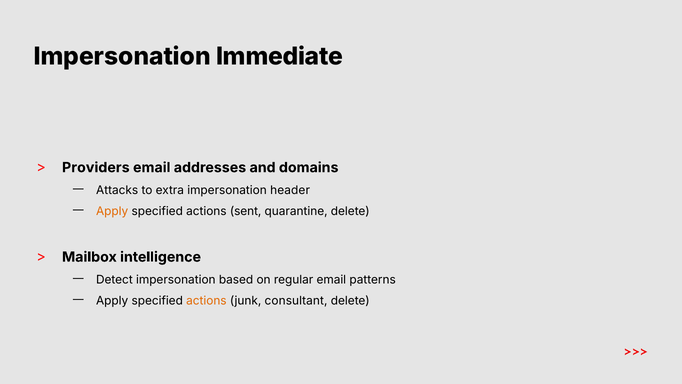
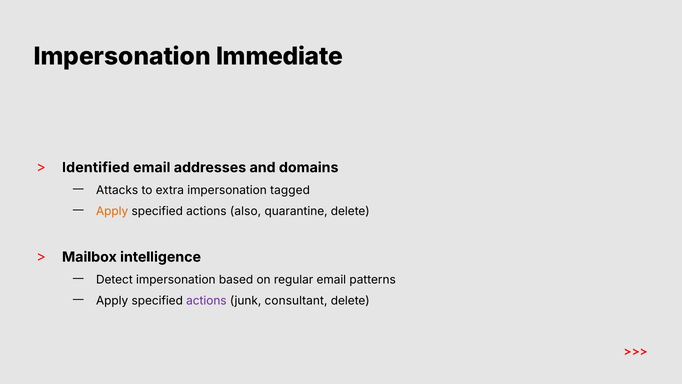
Providers: Providers -> Identified (96, 167)
header: header -> tagged (290, 190)
sent: sent -> also (246, 211)
actions colour: orange -> purple (206, 301)
